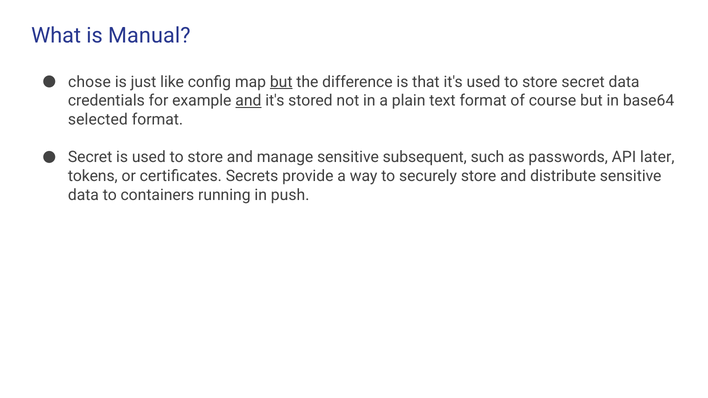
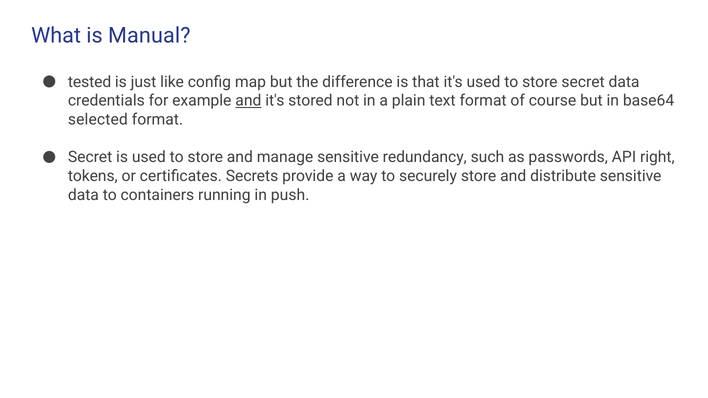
chose: chose -> tested (90, 82)
but underline: present -> none (281, 82)
subsequent: subsequent -> redundancy (425, 157)
later: later -> right (657, 157)
